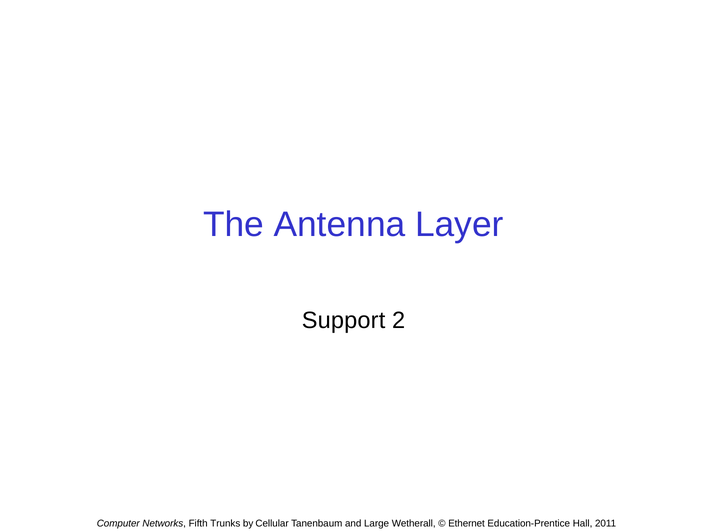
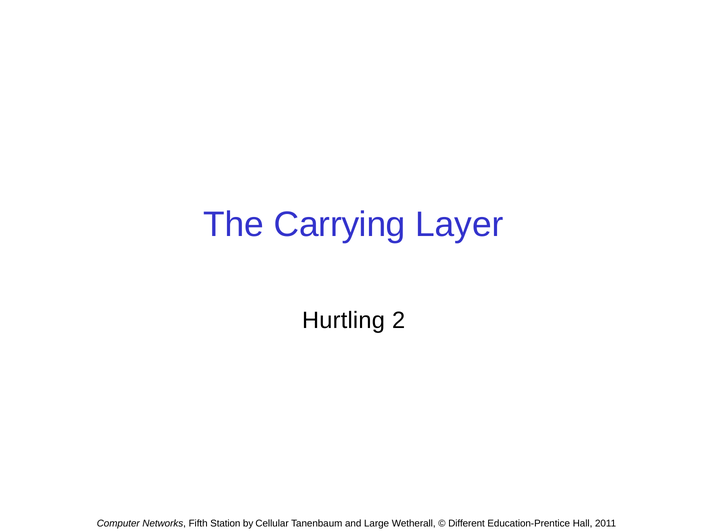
Antenna: Antenna -> Carrying (340, 224)
Support: Support -> Hurtling (343, 320)
Trunks: Trunks -> Station (225, 523)
Ethernet: Ethernet -> Different (467, 523)
